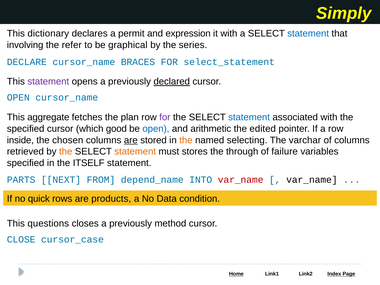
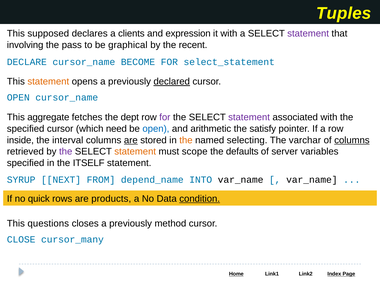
Simply: Simply -> Tuples (344, 13)
dictionary: dictionary -> supposed (48, 34)
permit: permit -> clients (131, 34)
statement colour: blue -> purple (308, 34)
refer: refer -> pass (72, 45)
series: series -> recent (193, 45)
BRACES: BRACES -> BECOME (138, 62)
statement colour: purple -> orange (48, 82)
plan: plan -> dept (130, 117)
statement colour: blue -> purple (249, 117)
good: good -> need (116, 129)
edited: edited -> satisfy (263, 129)
chosen: chosen -> interval (68, 140)
columns underline: none -> present (352, 140)
the colour: orange -> purple (66, 152)
stores: stores -> scope (195, 152)
through: through -> defaults (242, 152)
failure: failure -> server (285, 152)
PARTS: PARTS -> SYRUP (21, 180)
var_name colour: red -> black (241, 180)
condition underline: none -> present (200, 199)
cursor_case: cursor_case -> cursor_many (72, 239)
